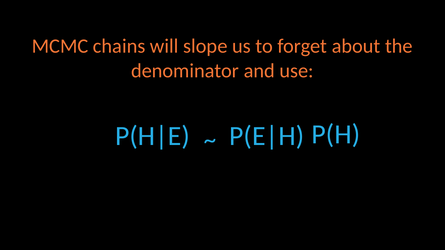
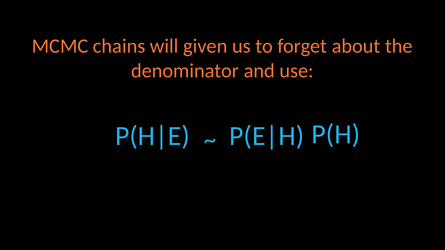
slope: slope -> given (205, 46)
